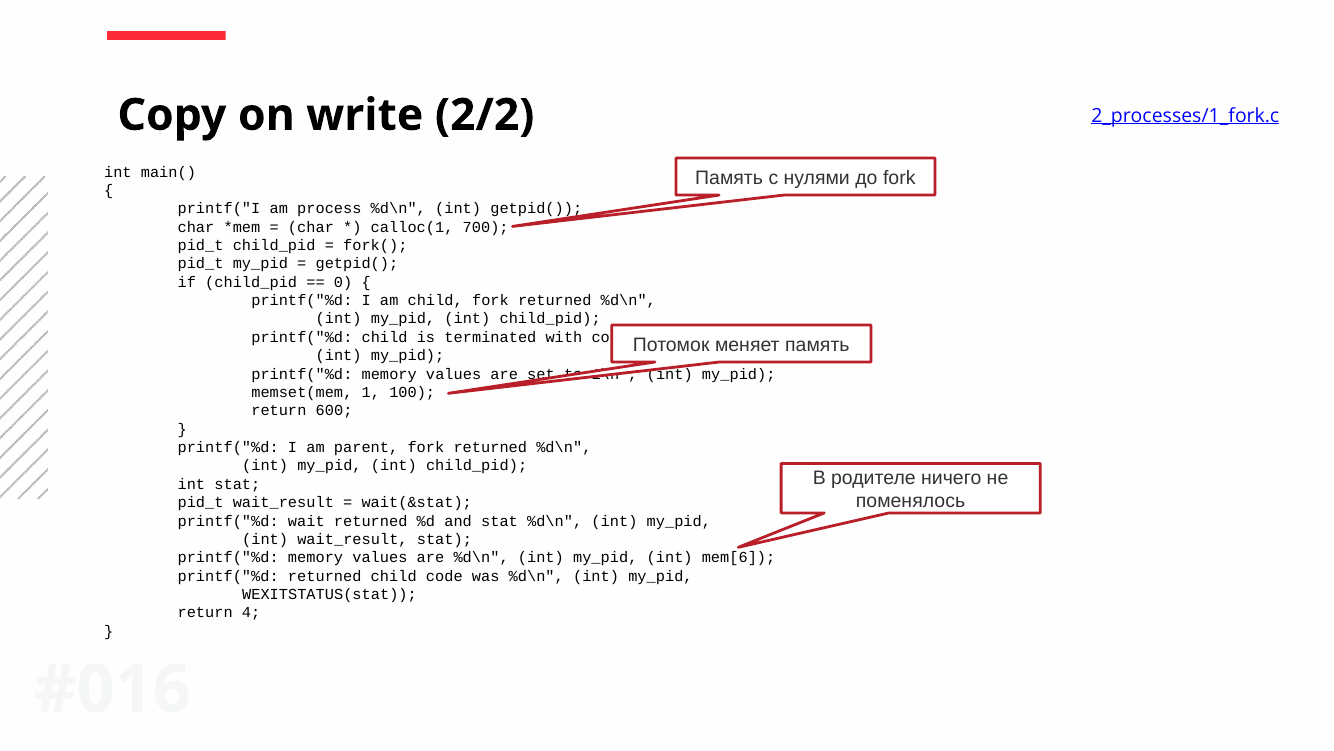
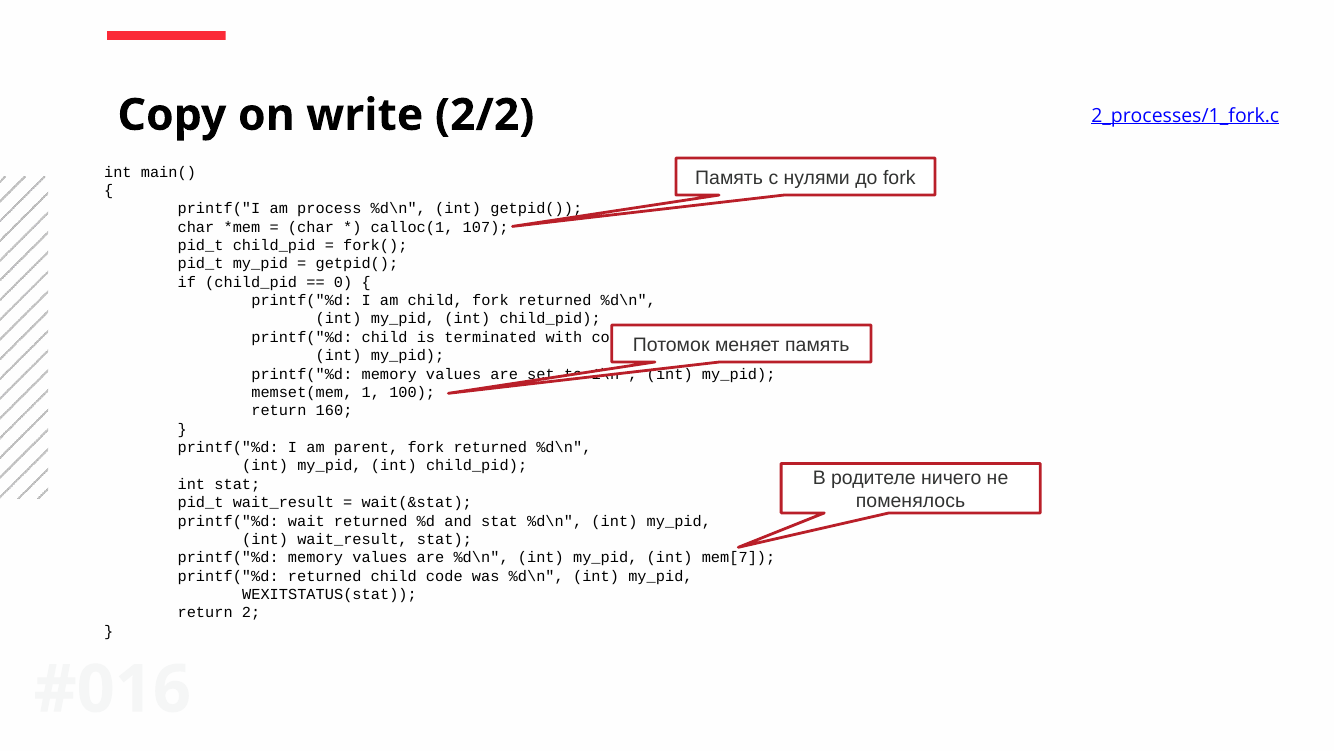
700: 700 -> 107 (486, 227)
600: 600 -> 160 (334, 410)
mem[6: mem[6 -> mem[7 (739, 557)
4: 4 -> 2 (251, 612)
